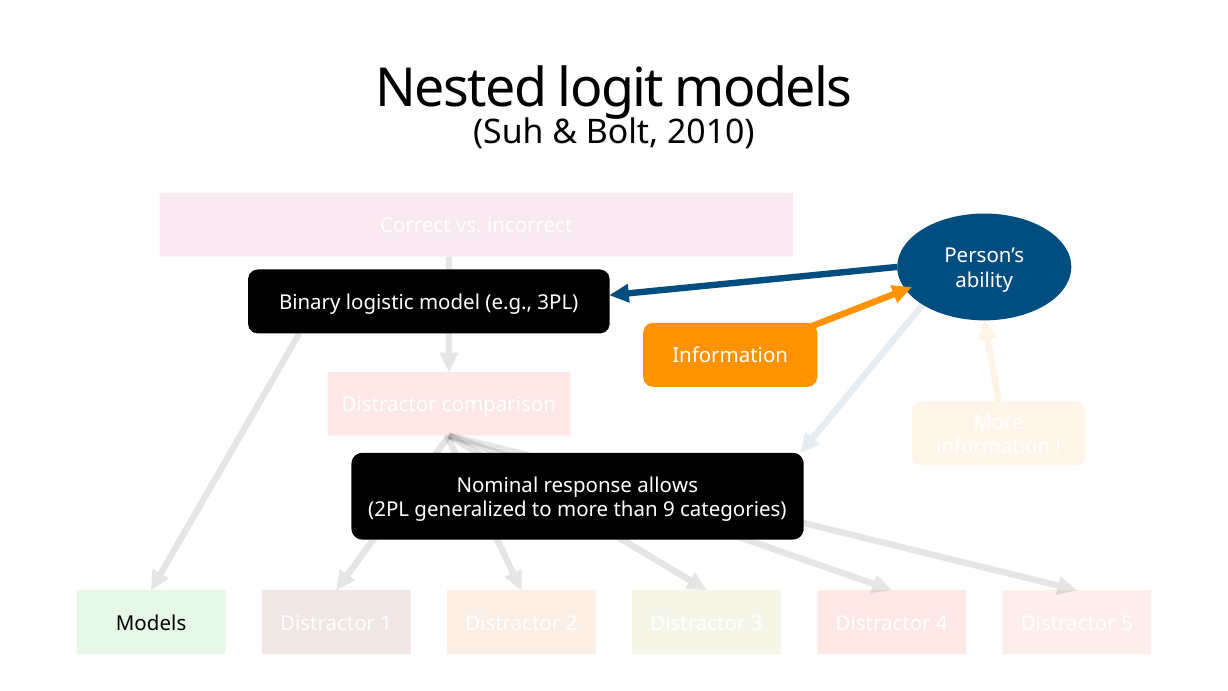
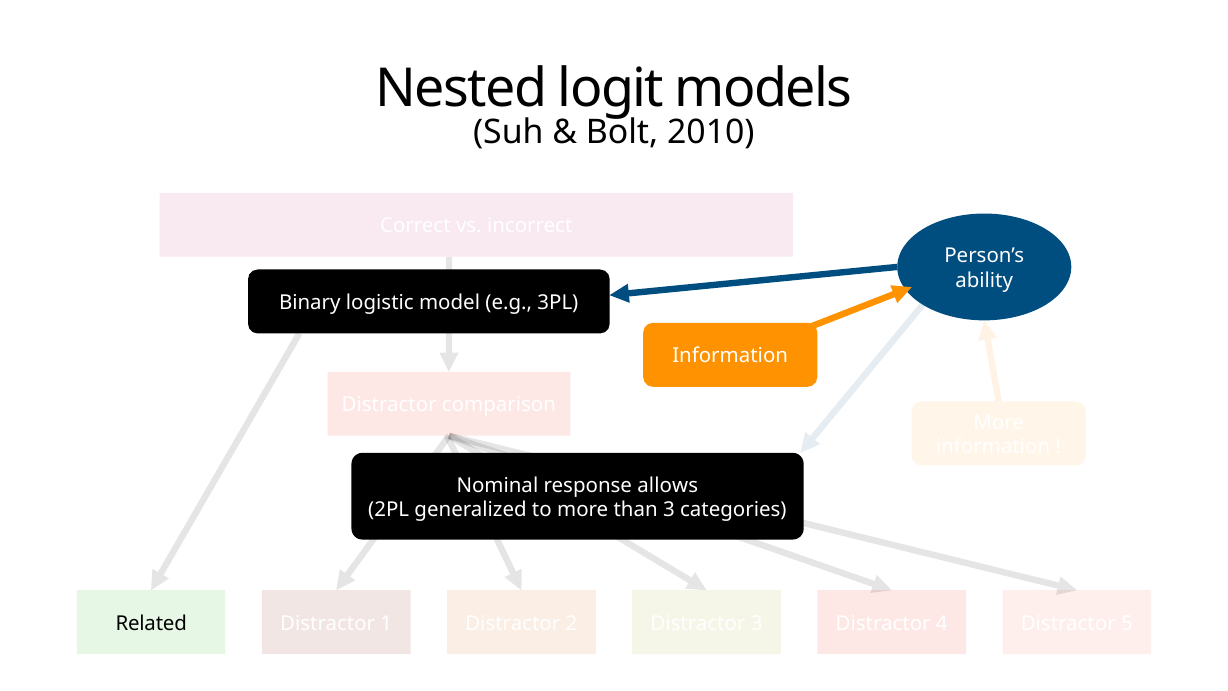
than 9: 9 -> 3 (669, 510)
Models: Models -> Related (151, 623)
